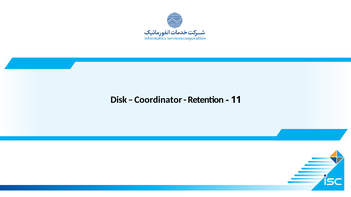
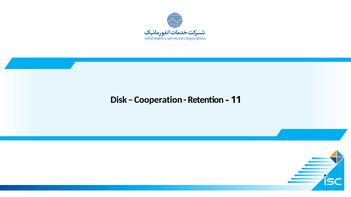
Coordinator: Coordinator -> Cooperation (158, 100)
